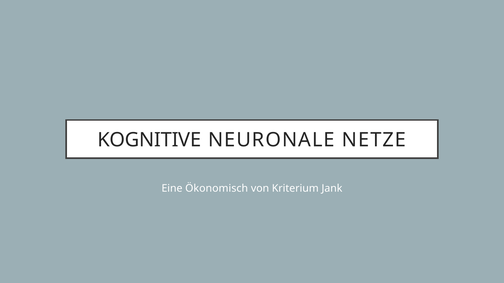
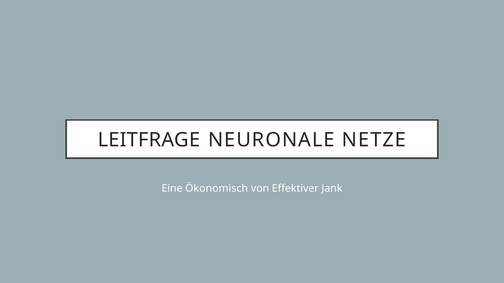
KOGNITIVE: KOGNITIVE -> LEITFRAGE (149, 140)
Kriterium: Kriterium -> Effektiver (295, 189)
